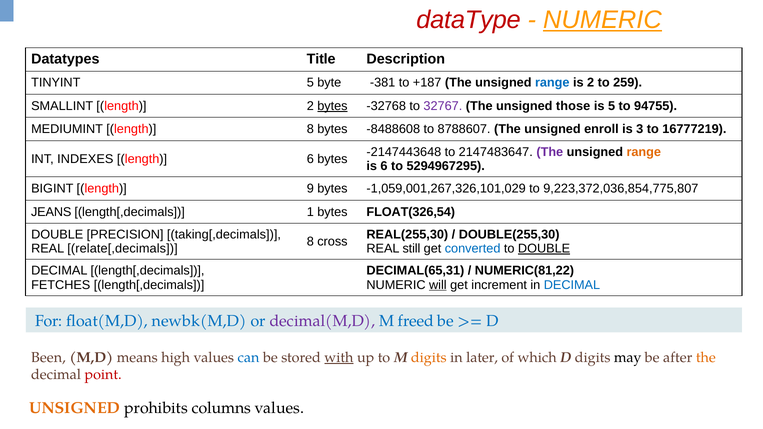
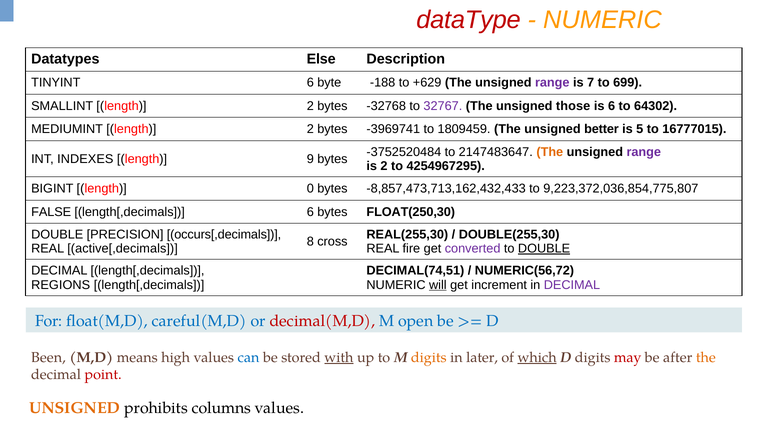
NUMERIC underline: present -> none (602, 20)
Title: Title -> Else (321, 59)
TINYINT 5: 5 -> 6 (310, 83)
-381: -381 -> -188 (383, 83)
+187: +187 -> +629 (427, 83)
range colour: blue -> purple (552, 83)
is 2: 2 -> 7 (591, 83)
259: 259 -> 699 (628, 83)
bytes underline: present -> none (332, 106)
is 5: 5 -> 6 (612, 106)
94755: 94755 -> 64302 (656, 106)
MEDIUMINT length 8: 8 -> 2 (310, 129)
-8488608: -8488608 -> -3969741 (393, 129)
8788607: 8788607 -> 1809459 (464, 129)
enroll: enroll -> better (601, 129)
3: 3 -> 5 (640, 129)
16777219: 16777219 -> 16777015 (694, 129)
-2147443648: -2147443648 -> -3752520484 (404, 152)
The colour: purple -> orange (550, 152)
range colour: orange -> purple (644, 152)
length 6: 6 -> 9 (310, 159)
is 6: 6 -> 2 (384, 166)
5294967295: 5294967295 -> 4254967295 (446, 166)
9: 9 -> 0 (310, 189)
-1,059,001,267,326,101,029: -1,059,001,267,326,101,029 -> -8,857,473,713,162,432,433 (446, 189)
JEANS: JEANS -> FALSE (51, 212)
length[,decimals 1: 1 -> 6 (310, 212)
FLOAT(326,54: FLOAT(326,54 -> FLOAT(250,30 (411, 212)
taking[,decimals: taking[,decimals -> occurs[,decimals (224, 235)
relate[,decimals: relate[,decimals -> active[,decimals (123, 249)
still: still -> fire (411, 249)
converted colour: blue -> purple (473, 249)
DECIMAL(65,31: DECIMAL(65,31 -> DECIMAL(74,51 (415, 271)
NUMERIC(81,22: NUMERIC(81,22 -> NUMERIC(56,72 (524, 271)
FETCHES: FETCHES -> REGIONS (61, 285)
DECIMAL colour: blue -> purple (572, 285)
newbk(M,D: newbk(M,D -> careful(M,D (199, 321)
decimal(M,D colour: purple -> red (322, 321)
freed: freed -> open (416, 321)
which underline: none -> present (537, 358)
may colour: black -> red (628, 358)
